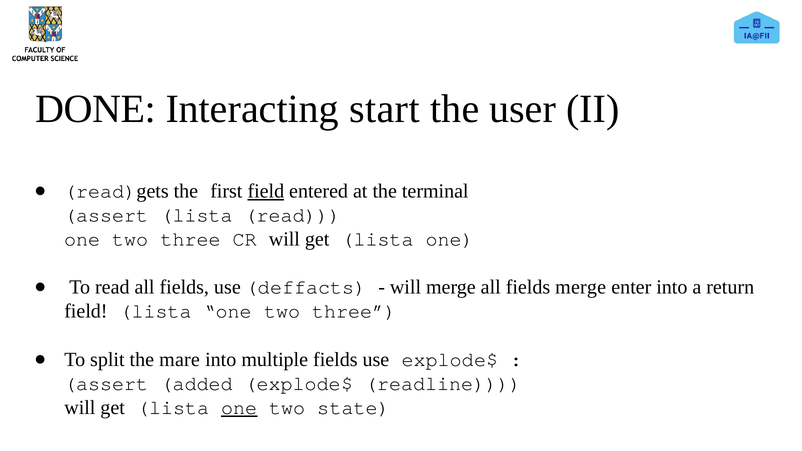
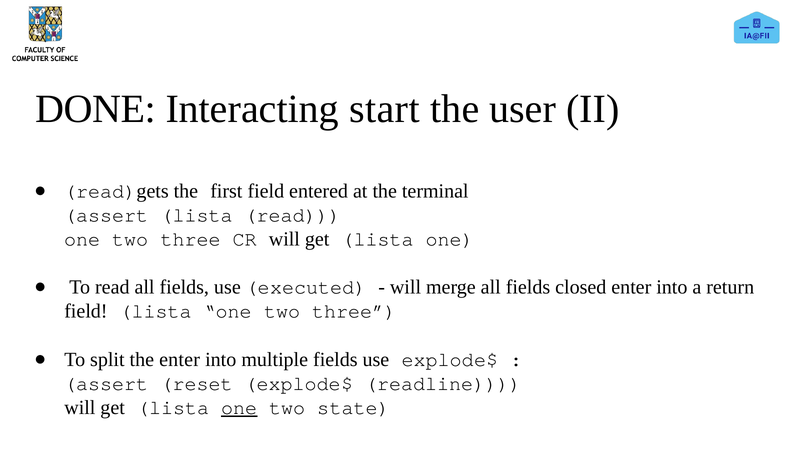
field underline: present -> none (266, 191)
deffacts: deffacts -> executed (306, 287)
fields merge: merge -> closed (581, 287)
the mare: mare -> enter (180, 360)
added: added -> reset (197, 384)
